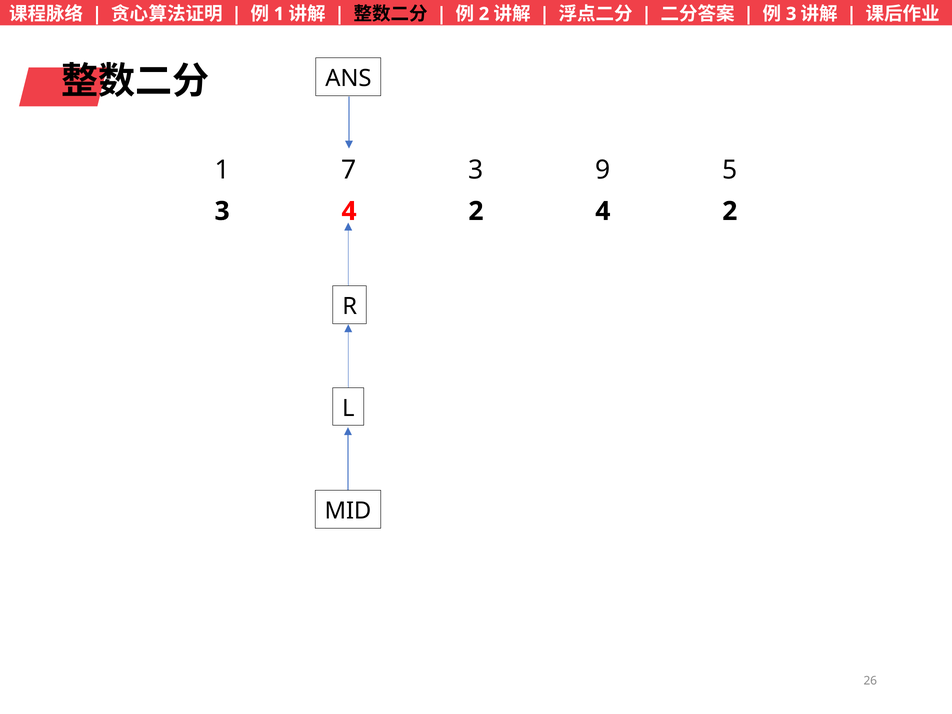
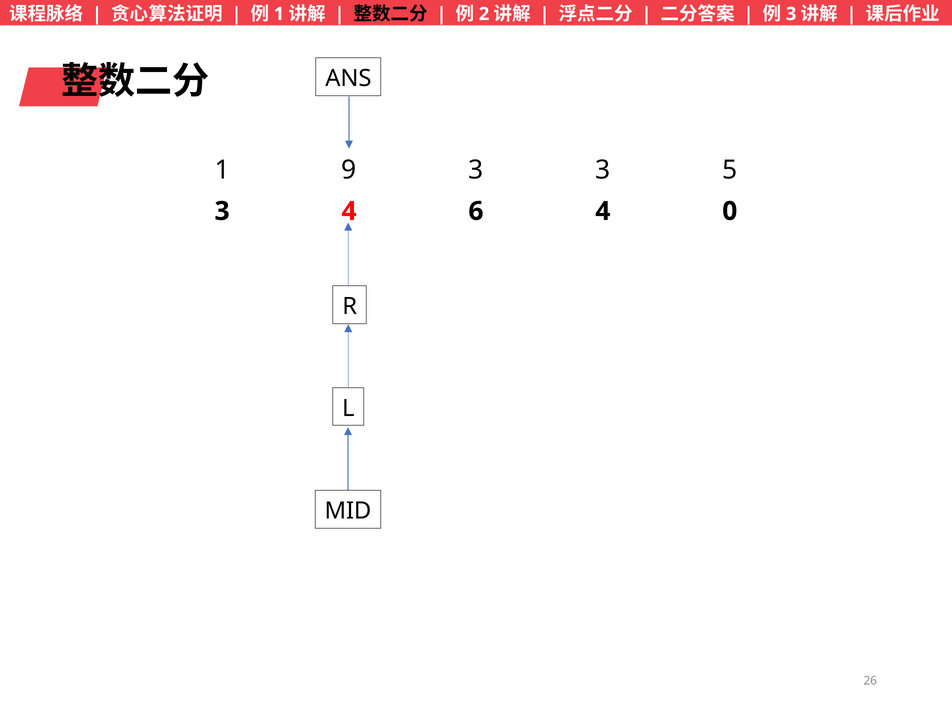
7: 7 -> 9 (349, 170)
3 9: 9 -> 3 (603, 170)
3 4 2: 2 -> 6 (476, 211)
2: 2 -> 0 (730, 211)
